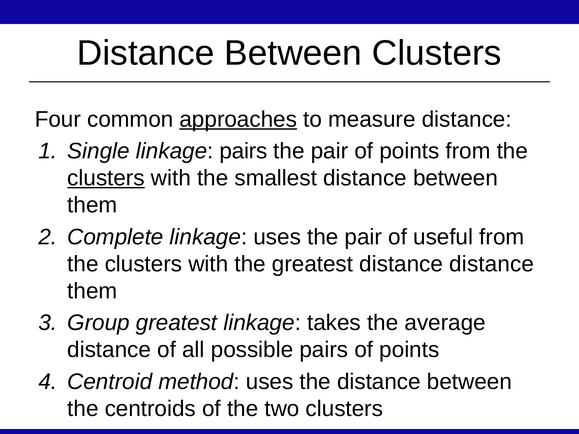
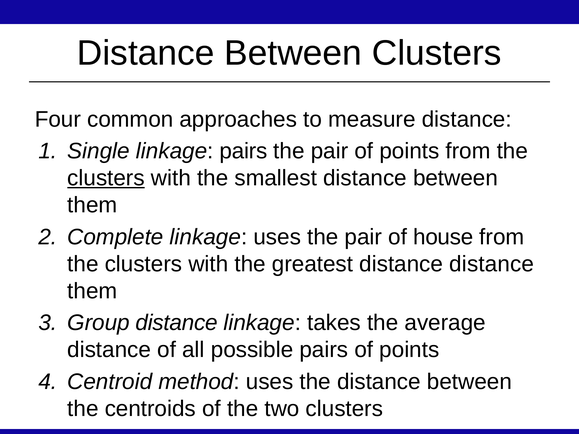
approaches underline: present -> none (238, 119)
useful: useful -> house (443, 237)
Group greatest: greatest -> distance (177, 323)
